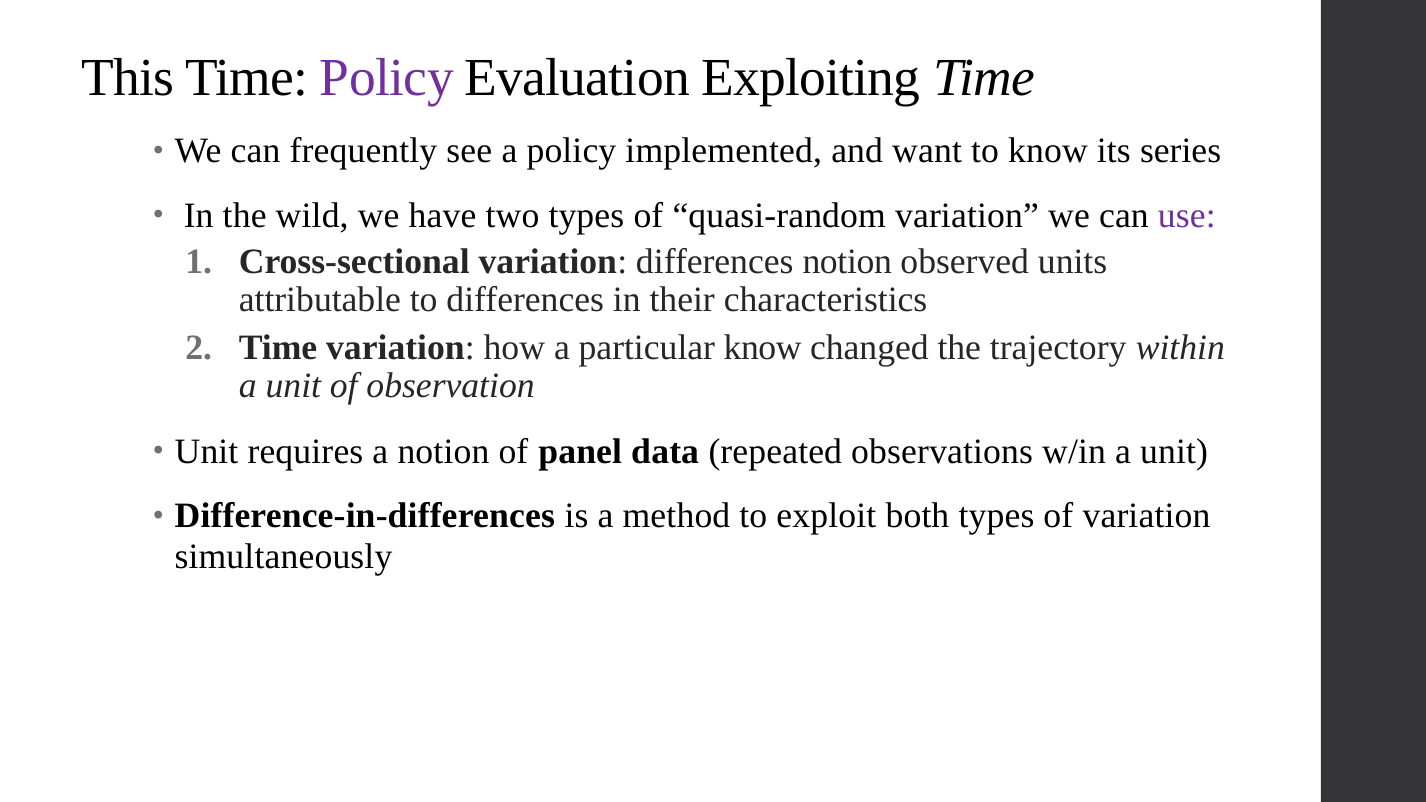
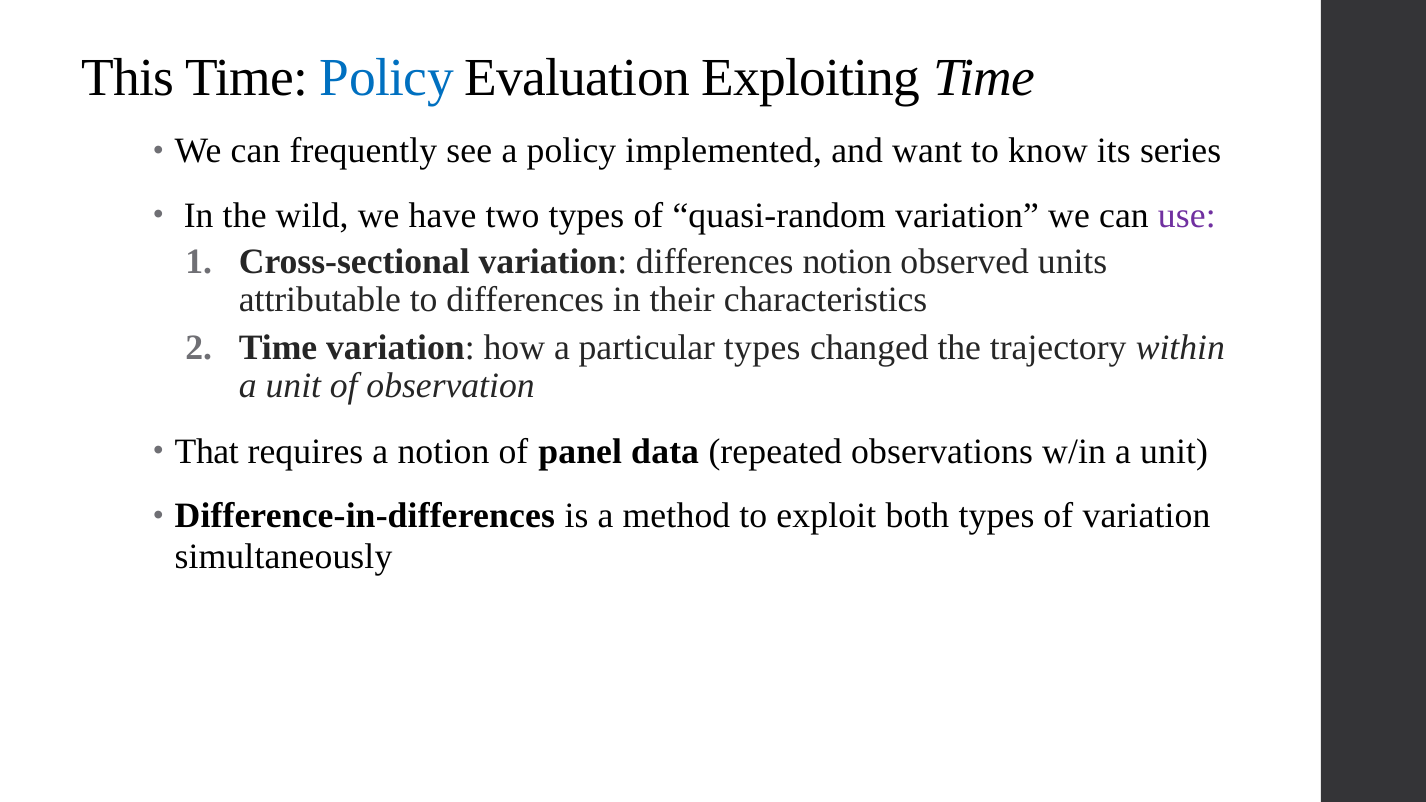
Policy colour: purple -> blue (387, 78)
particular know: know -> types (762, 348)
Unit: Unit -> That (207, 451)
